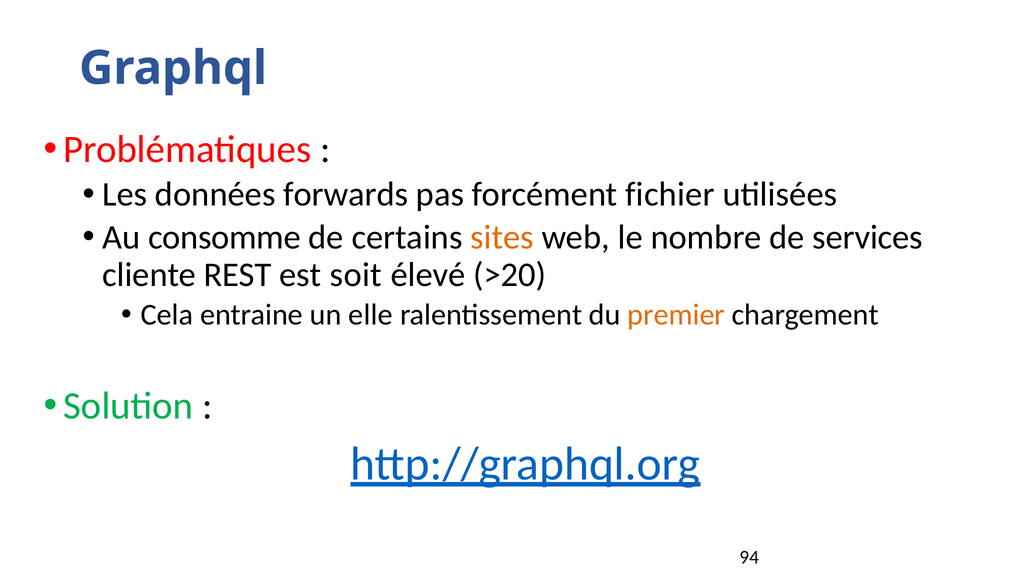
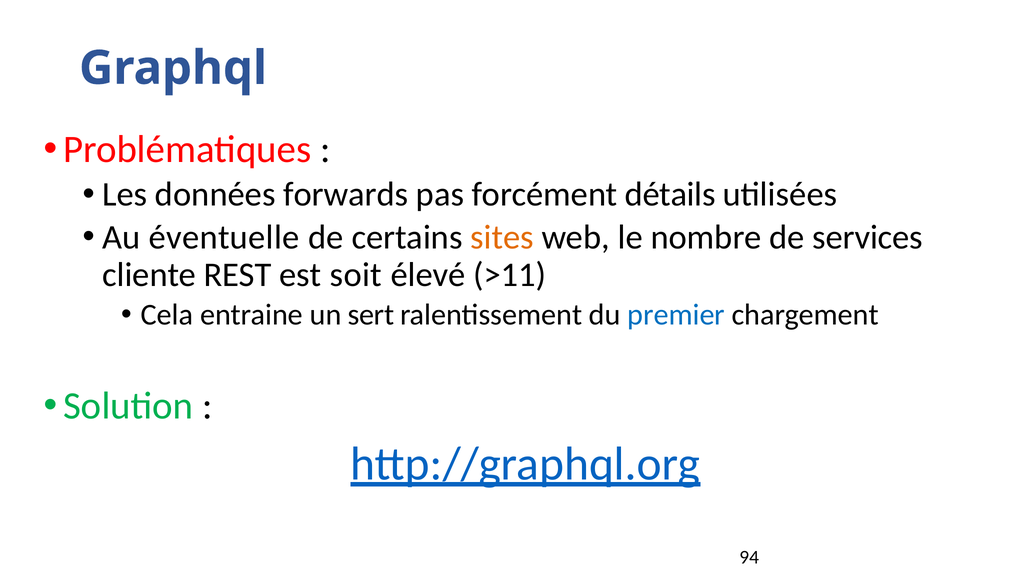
fichier: fichier -> détails (670, 194)
consomme: consomme -> éventuelle (224, 237)
>20: >20 -> >11 (510, 274)
elle: elle -> sert (371, 315)
premier colour: orange -> blue (676, 315)
